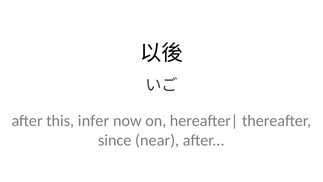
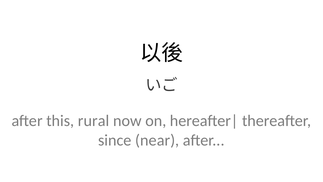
infer: infer -> rural (94, 121)
